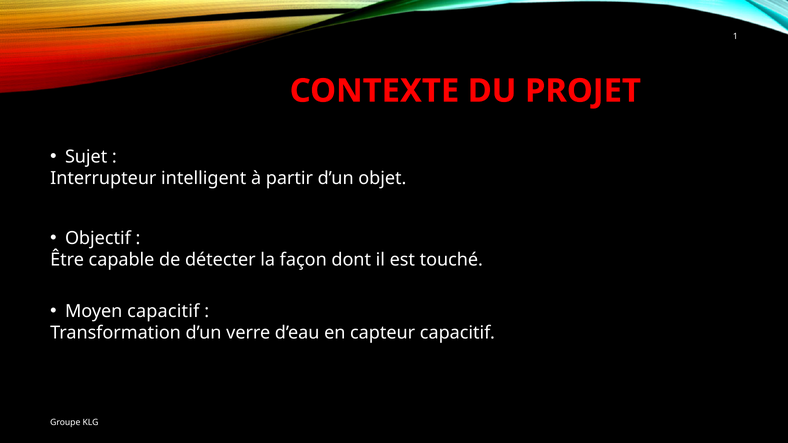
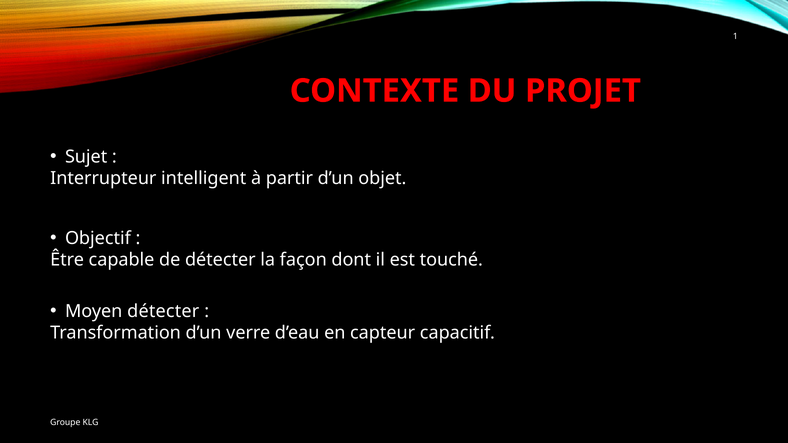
Moyen capacitif: capacitif -> détecter (163, 312)
